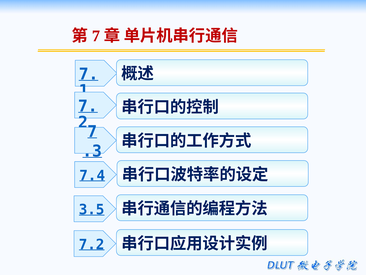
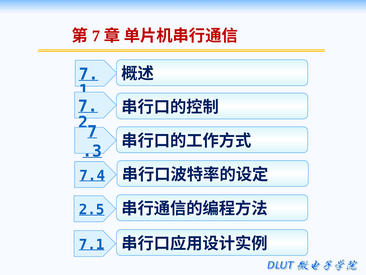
3.5: 3.5 -> 2.5 (92, 209)
7.2: 7.2 -> 7.1 (92, 244)
